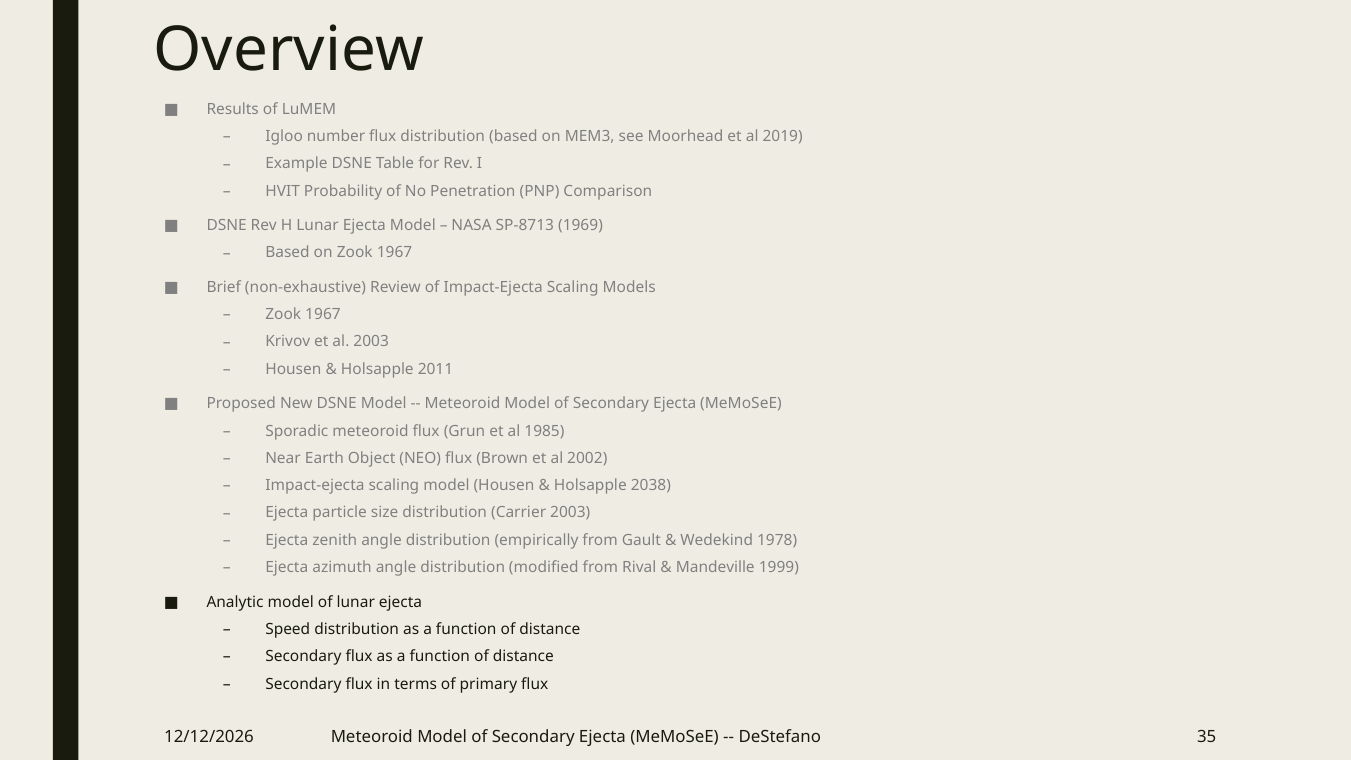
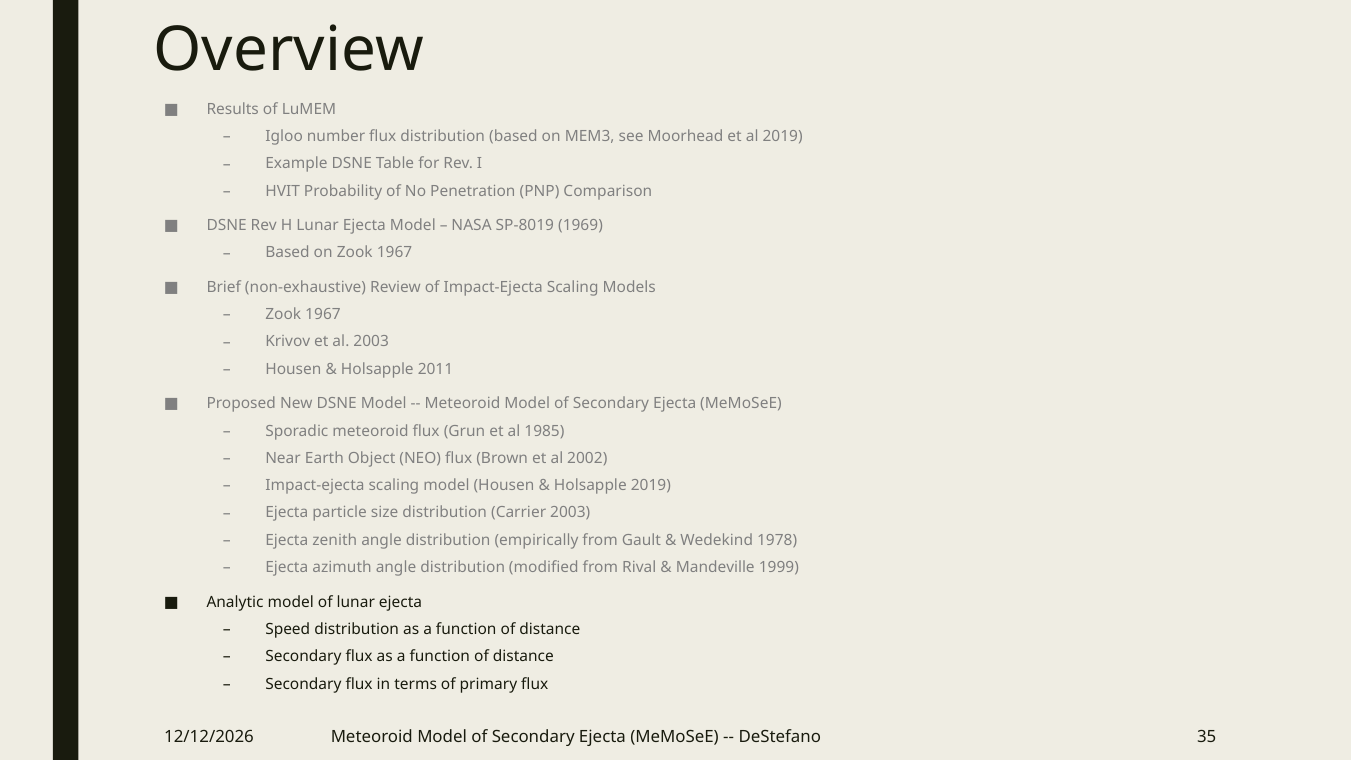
SP-8713: SP-8713 -> SP-8019 (525, 225)
Holsapple 2038: 2038 -> 2019 (651, 486)
